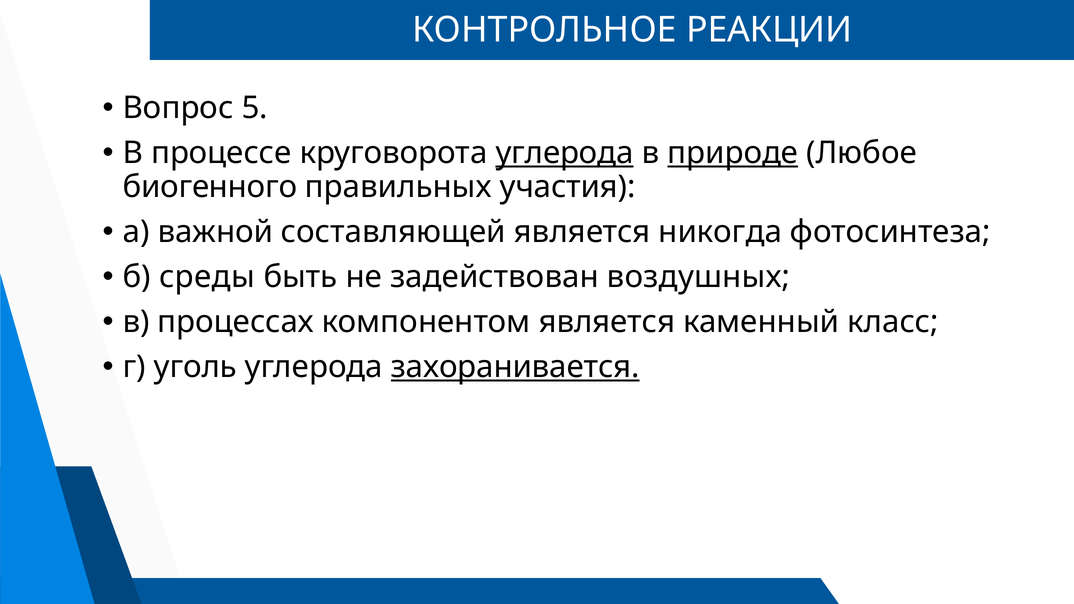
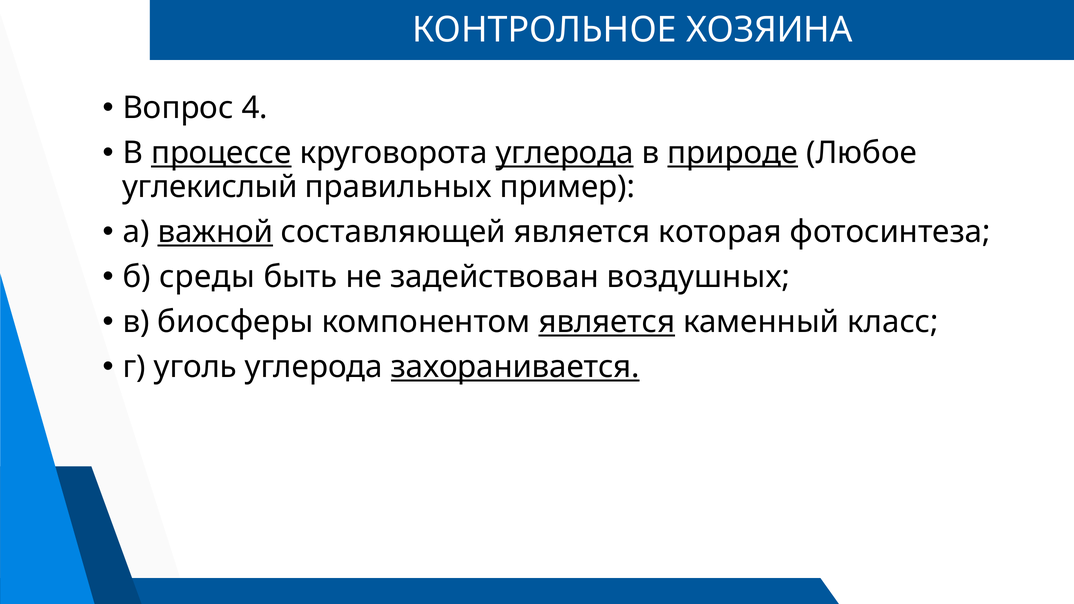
РЕАКЦИИ: РЕАКЦИИ -> ХОЗЯИНА (769, 30)
5: 5 -> 4 (255, 108)
процессе underline: none -> present (221, 153)
биогенного: биогенного -> углекислый (210, 187)
участия: участия -> пример (568, 187)
важной underline: none -> present (215, 232)
никогда: никогда -> которая (720, 232)
процессах: процессах -> биосферы (236, 322)
является underline: none -> present (607, 322)
